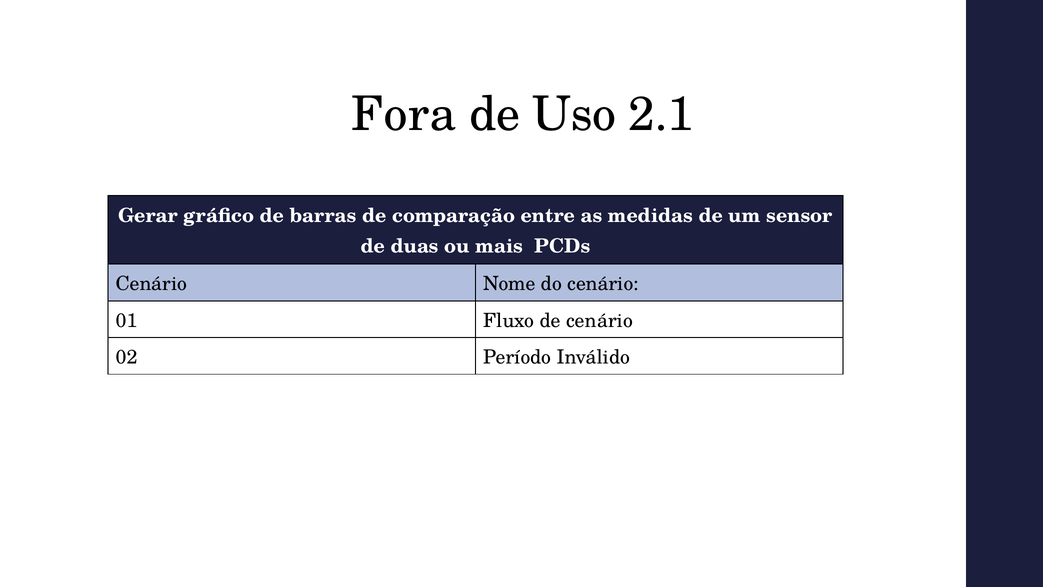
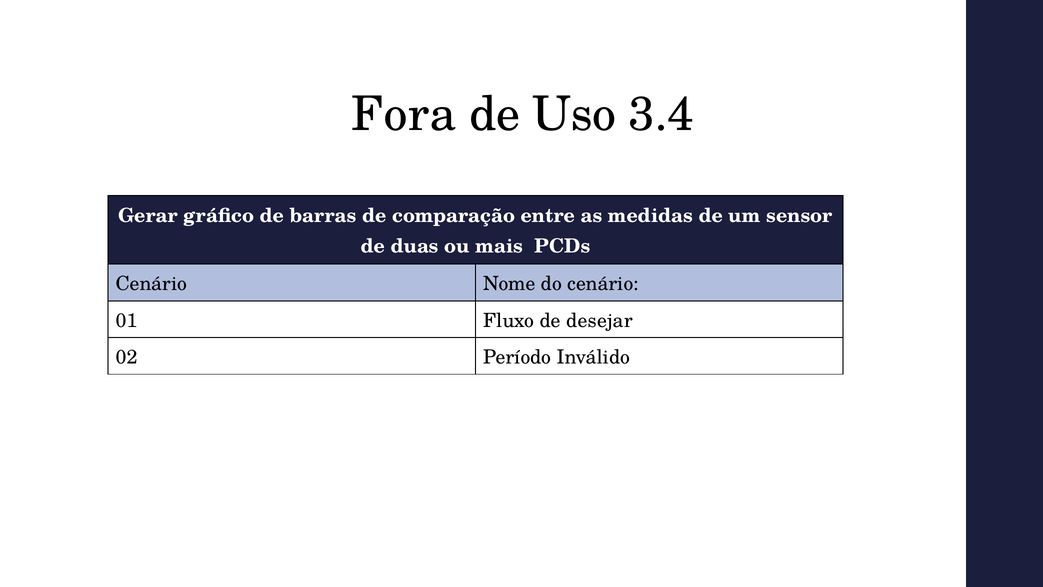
2.1: 2.1 -> 3.4 (661, 115)
de cenário: cenário -> desejar (600, 321)
